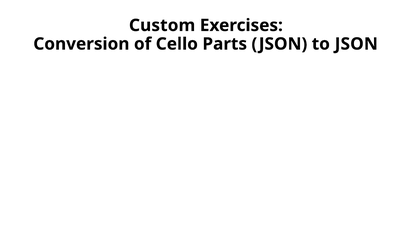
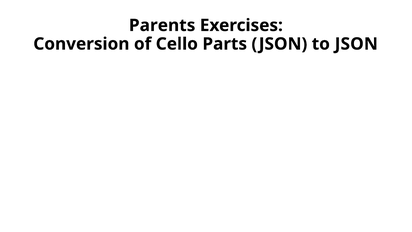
Custom: Custom -> Parents (162, 25)
